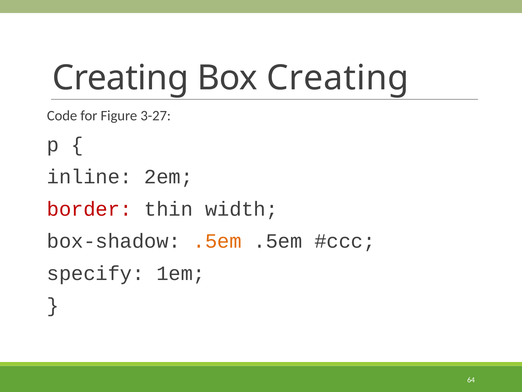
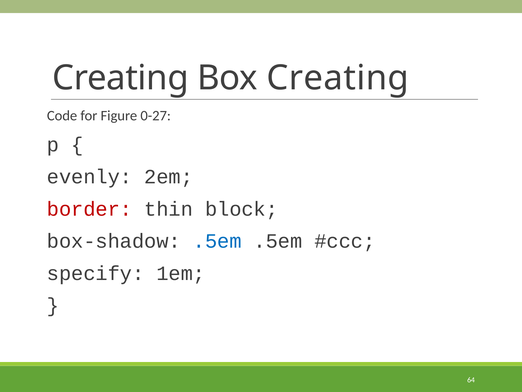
3-27: 3-27 -> 0-27 (156, 116)
inline: inline -> evenly (90, 177)
width: width -> block (242, 209)
.5em colour: orange -> blue (217, 241)
